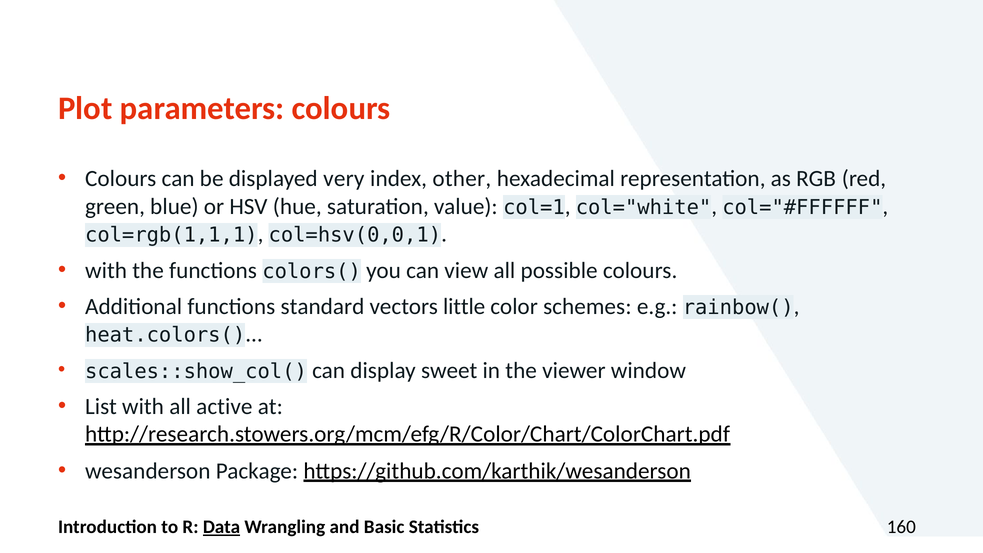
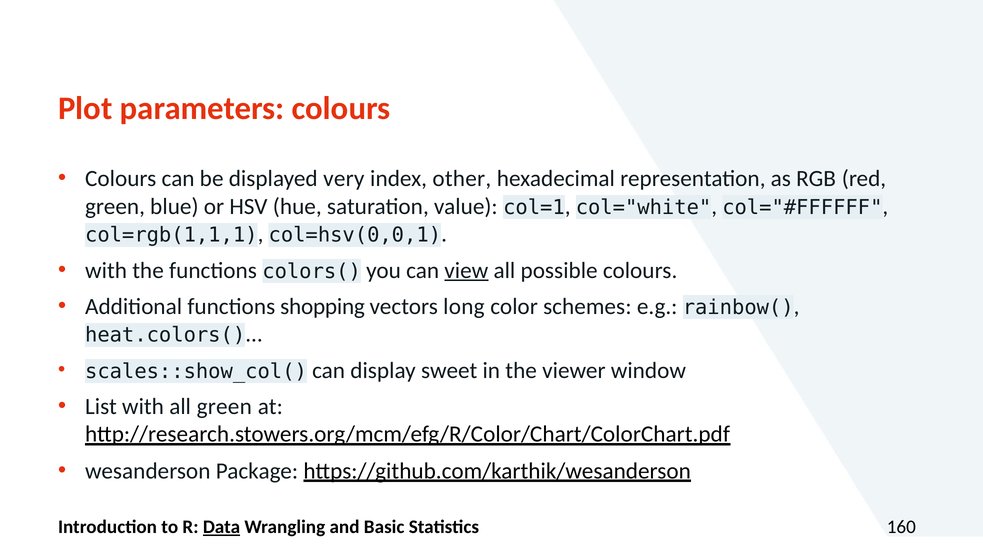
view underline: none -> present (466, 270)
standard: standard -> shopping (323, 306)
little: little -> long (464, 306)
all active: active -> green (224, 406)
